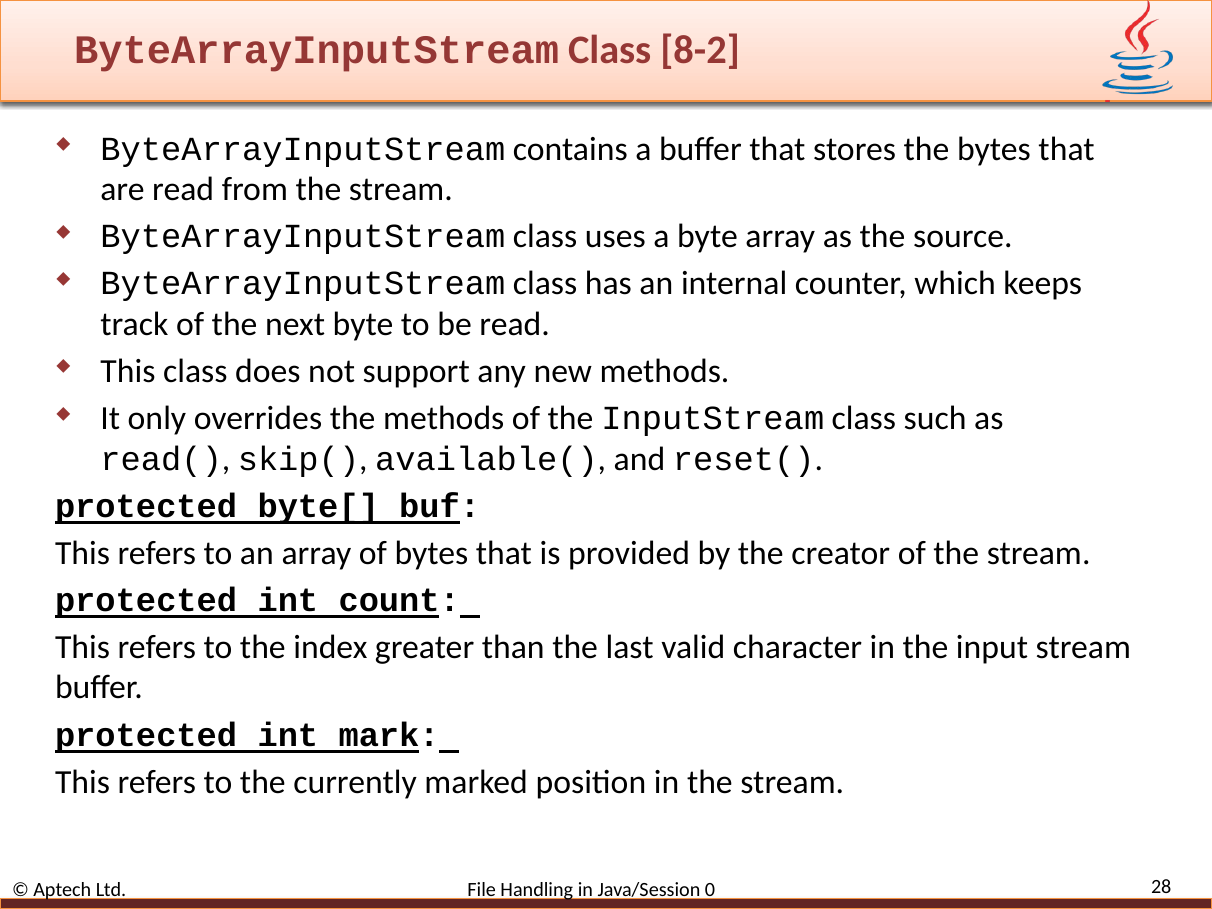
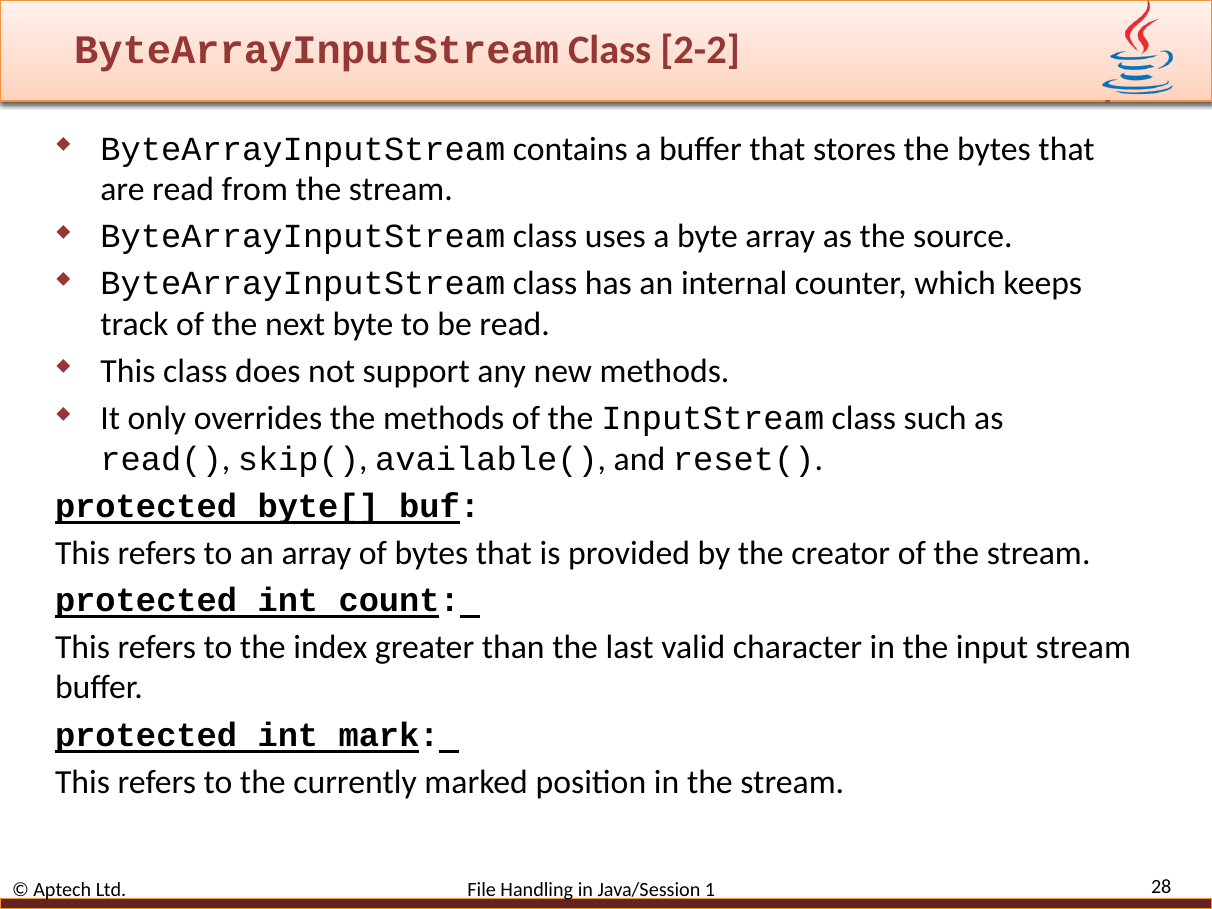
8-2: 8-2 -> 2-2 (700, 50)
0: 0 -> 1 (710, 890)
